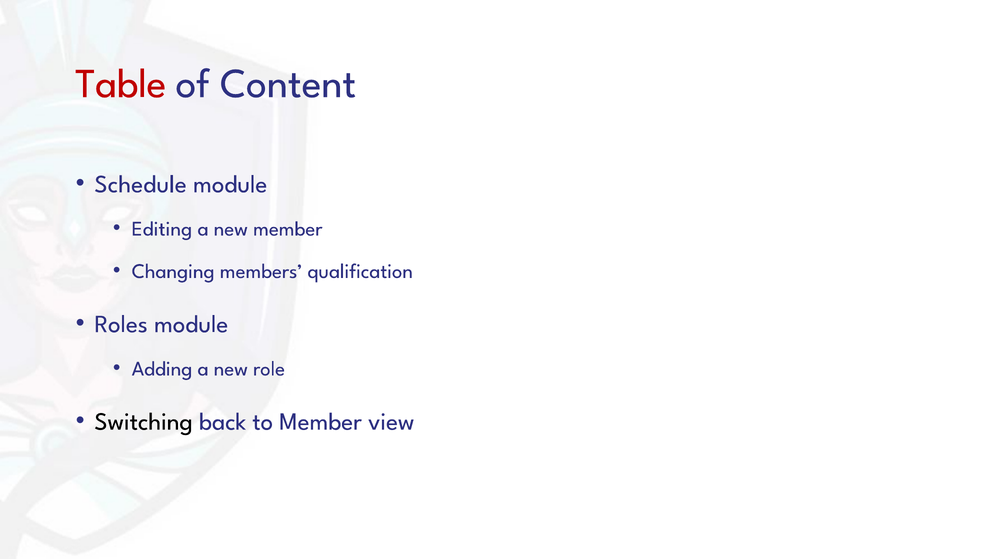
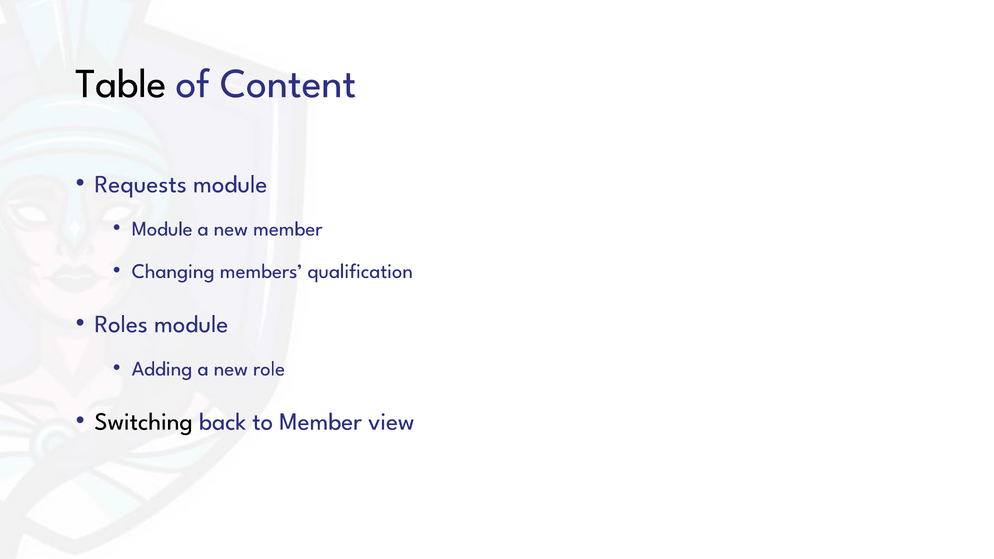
Table colour: red -> black (121, 84)
Schedule: Schedule -> Requests (141, 184)
Editing: Editing -> Module (162, 229)
